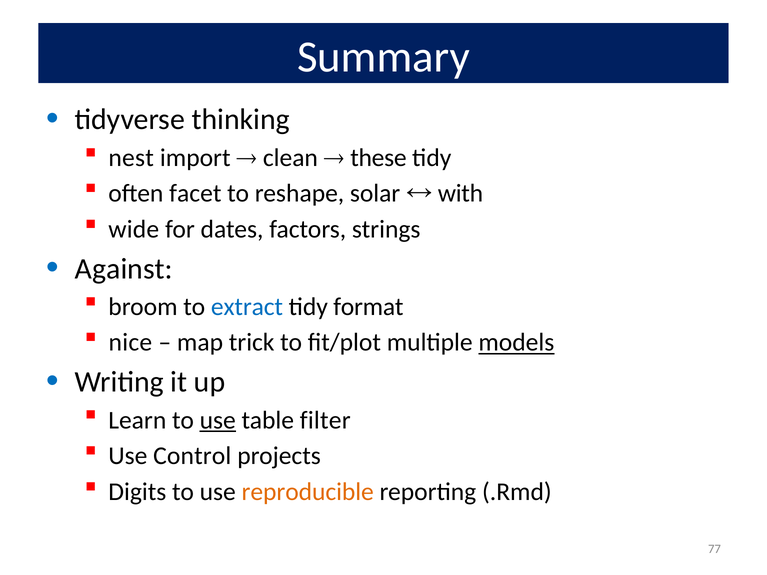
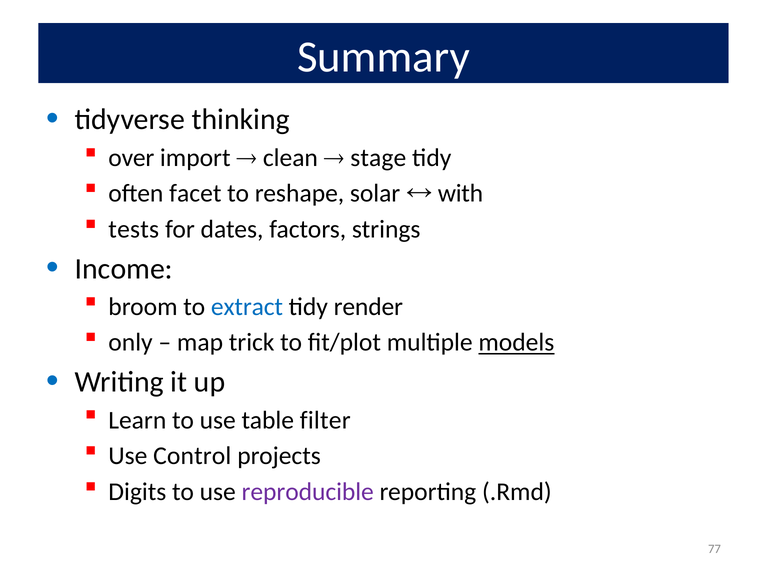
nest: nest -> over (131, 158)
these: these -> stage (378, 158)
wide: wide -> tests (134, 229)
Against: Against -> Income (124, 269)
format: format -> render (368, 307)
nice: nice -> only (131, 343)
use underline: present -> none (218, 420)
reproducible colour: orange -> purple (308, 492)
